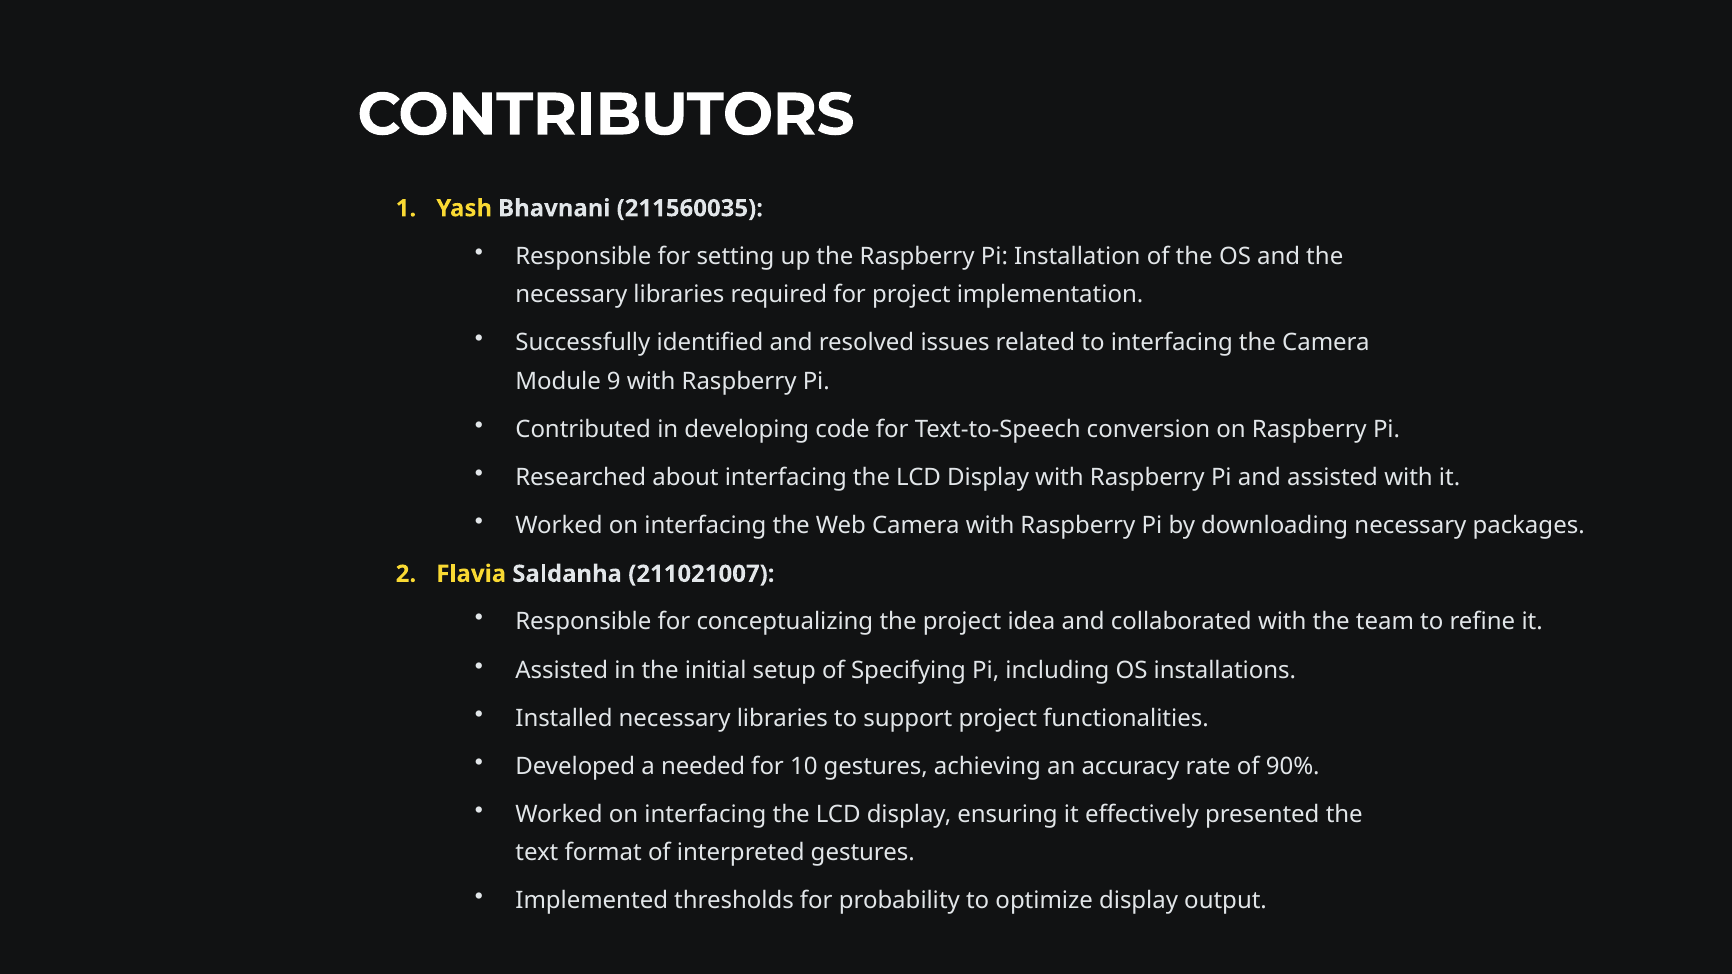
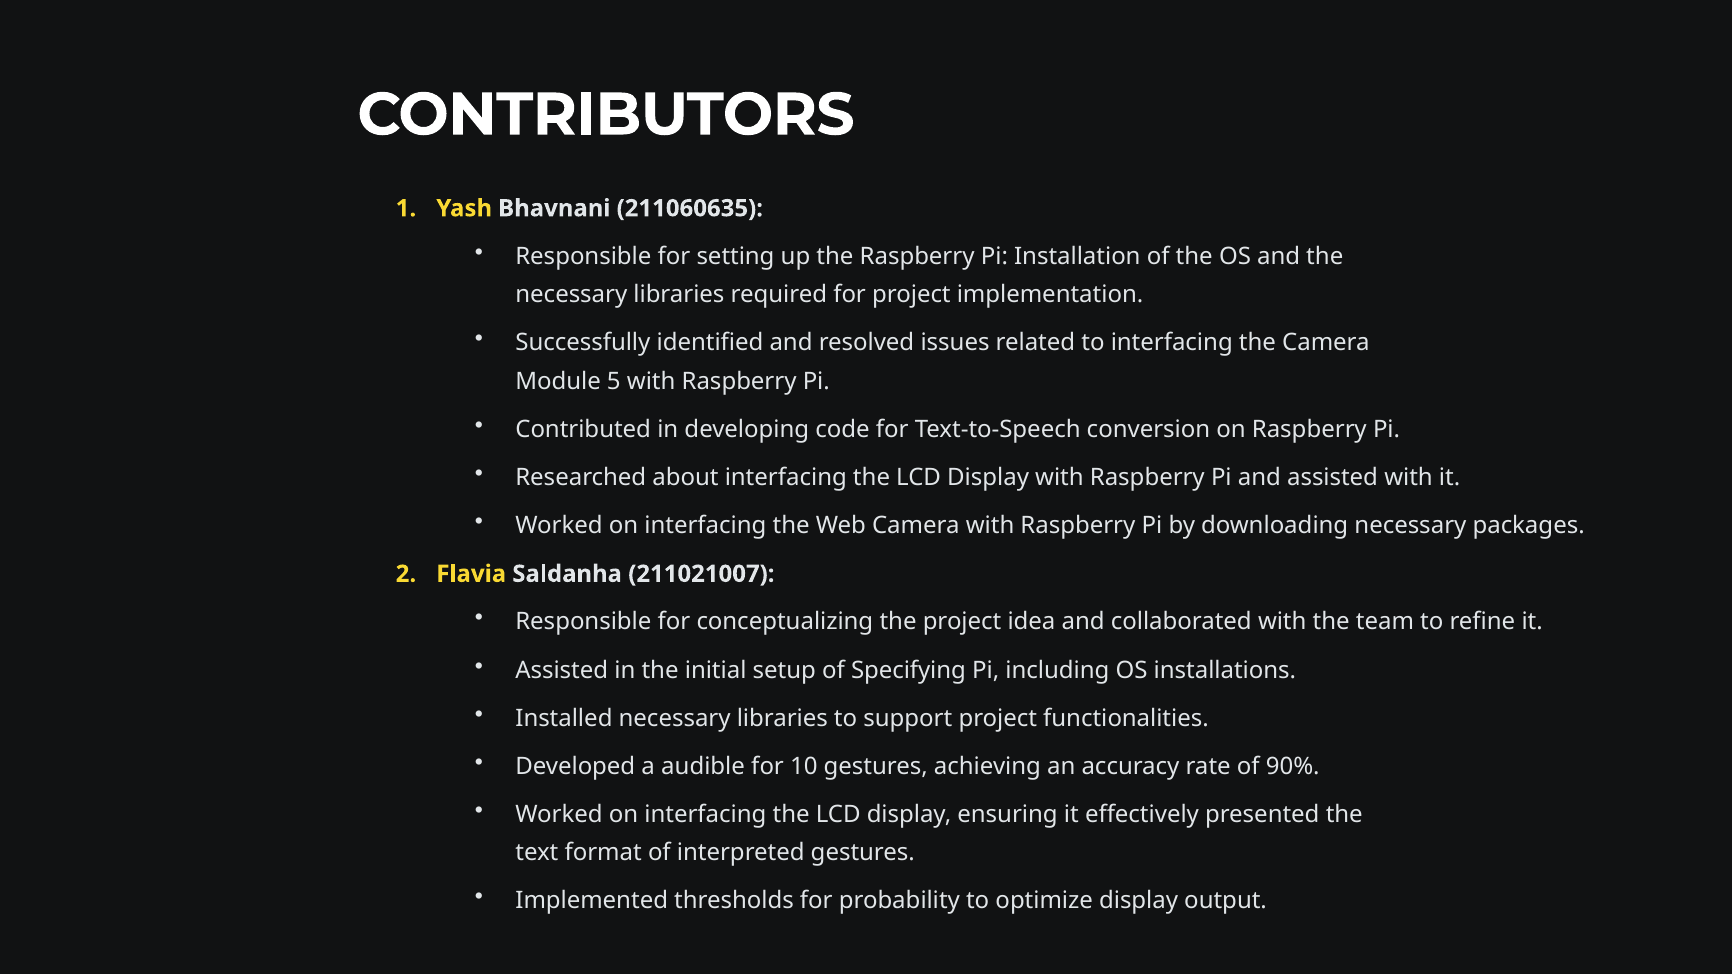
211560035: 211560035 -> 211060635 (690, 208)
9: 9 -> 5 (614, 382)
needed: needed -> audible (703, 766)
